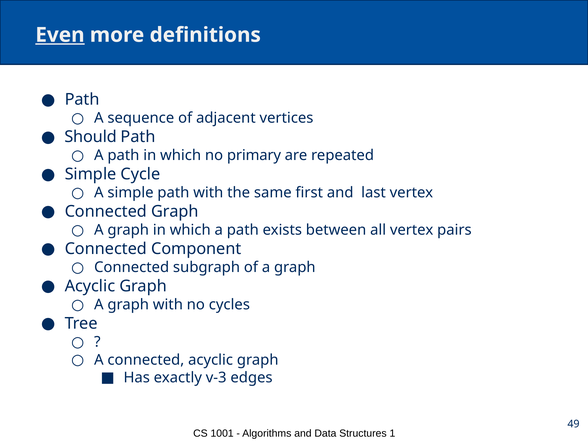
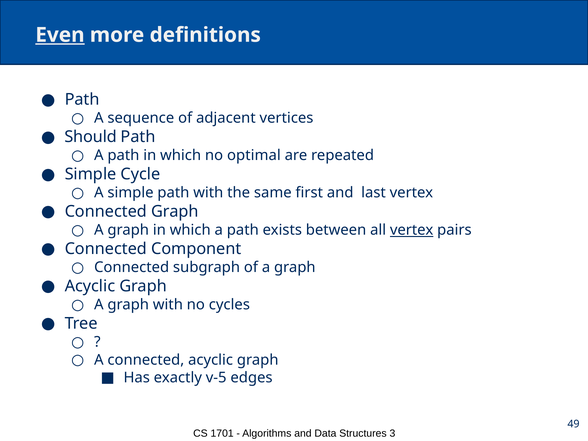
primary: primary -> optimal (254, 156)
vertex underline: none -> present (412, 230)
v-3: v-3 -> v-5 (216, 378)
1001: 1001 -> 1701 (222, 434)
1: 1 -> 3 (392, 434)
